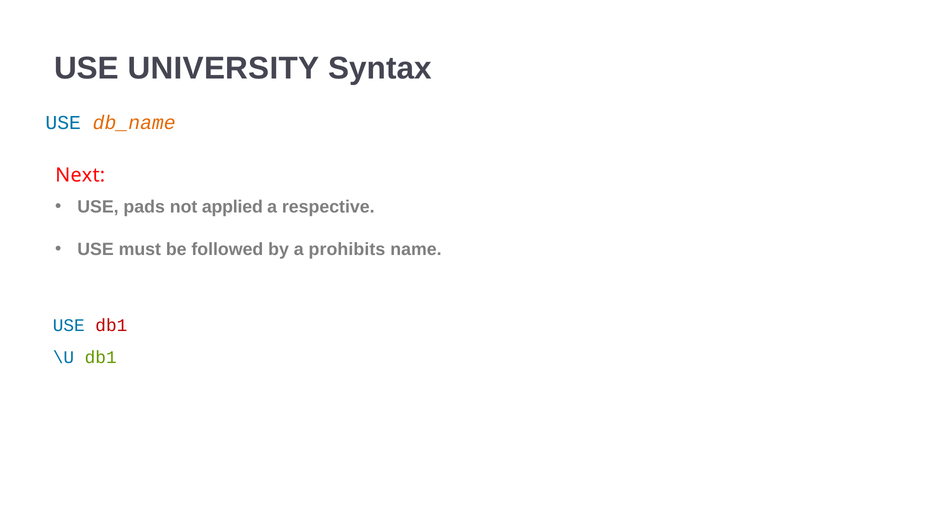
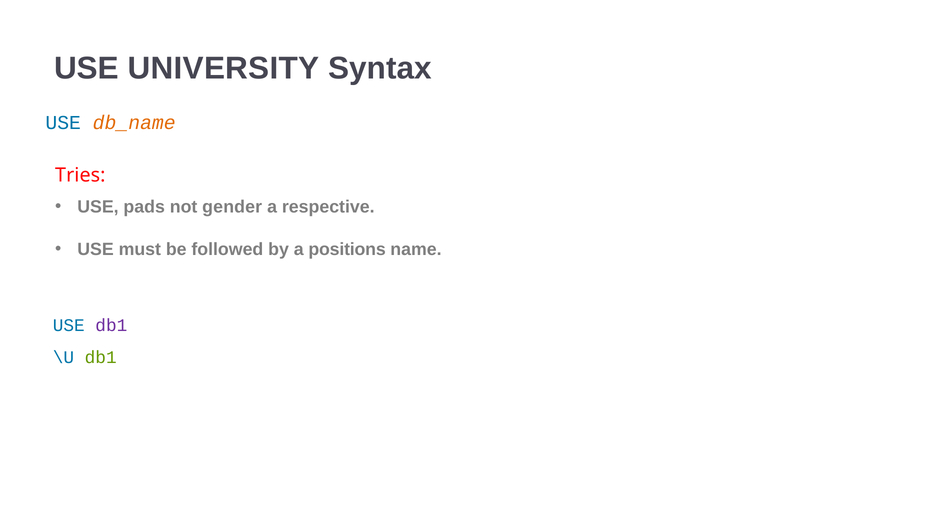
Next: Next -> Tries (80, 175)
applied: applied -> gender (232, 207)
prohibits: prohibits -> positions (347, 250)
db1 colour: red -> purple (111, 326)
